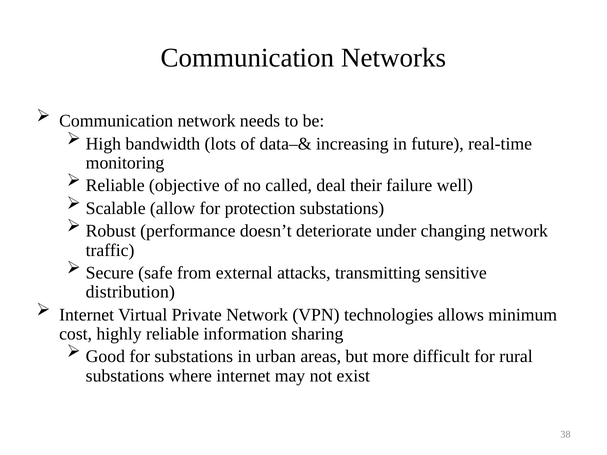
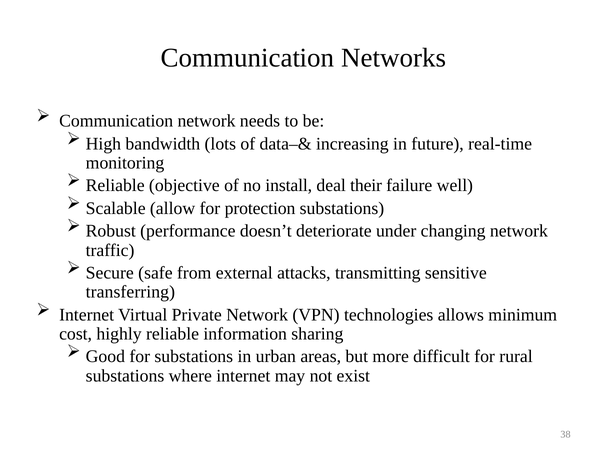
called: called -> install (289, 186)
distribution: distribution -> transferring (130, 292)
